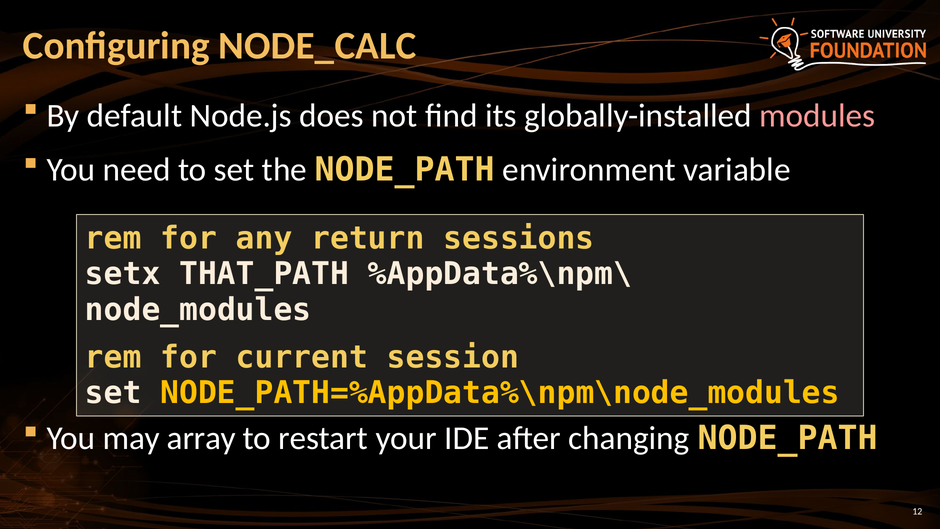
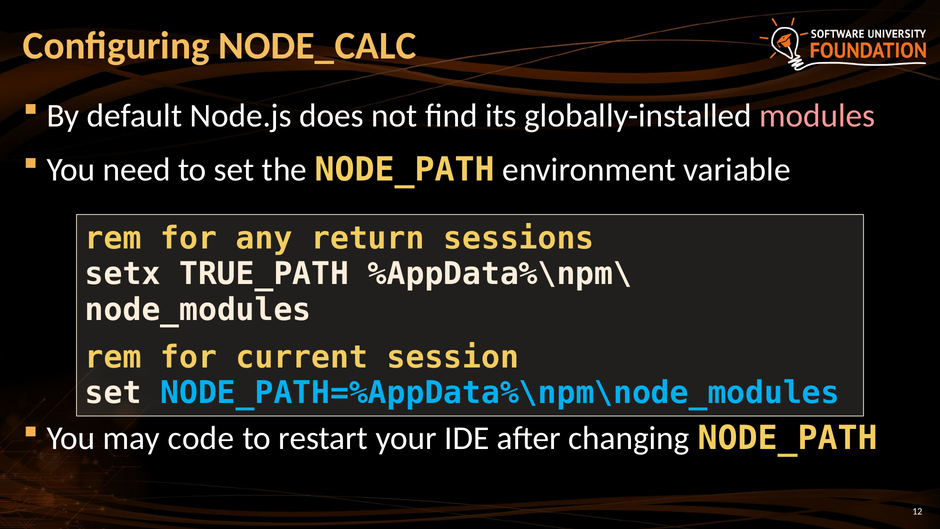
THAT_PATH: THAT_PATH -> TRUE_PATH (264, 274)
NODE_PATH=%AppData%\npm\node_modules colour: yellow -> light blue (500, 393)
array: array -> code (201, 438)
